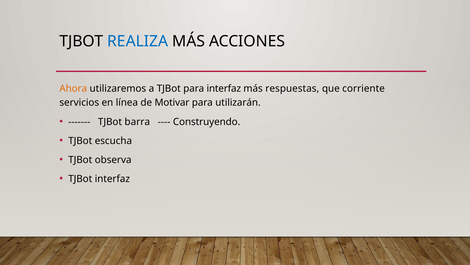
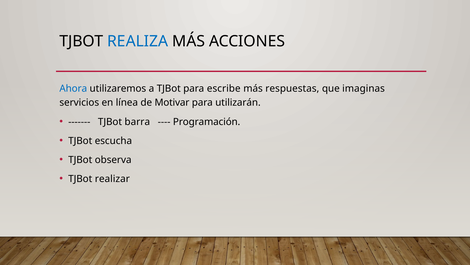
Ahora colour: orange -> blue (73, 88)
para interfaz: interfaz -> escribe (224, 88)
corriente: corriente -> imaginas (364, 88)
Construyendo: Construyendo -> Programación (207, 121)
TJBot interfaz: interfaz -> realizar (112, 178)
